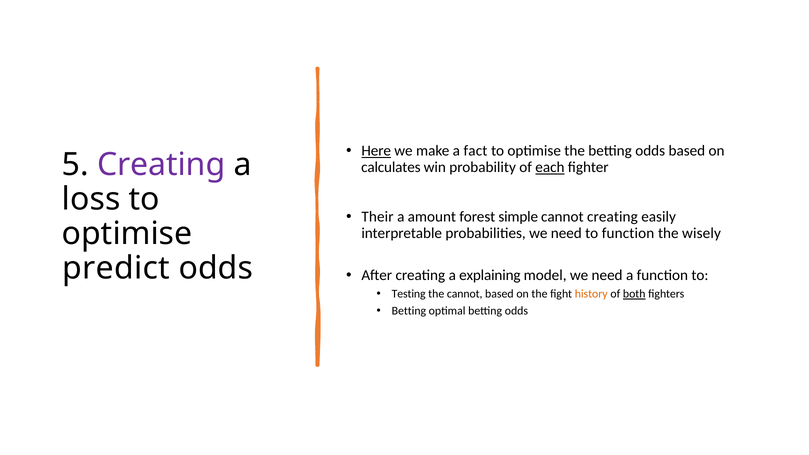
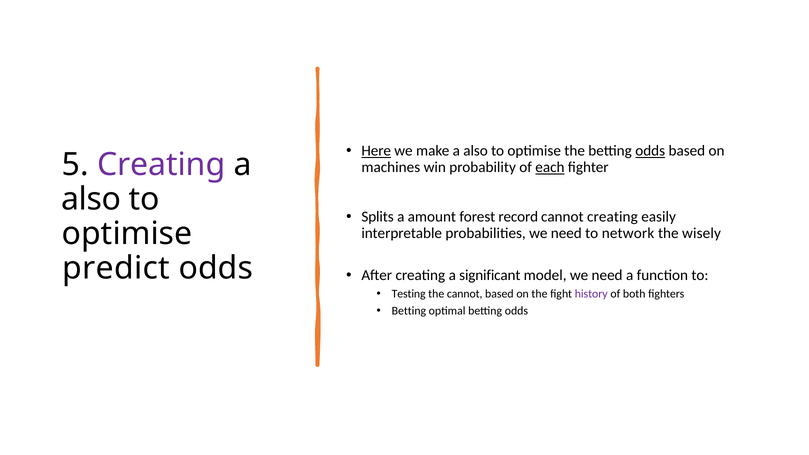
make a fact: fact -> also (476, 151)
odds underline: none -> present (650, 151)
calculates: calculates -> machines (391, 167)
loss: loss -> also (91, 199)
Their: Their -> Splits (378, 217)
simple: simple -> record (518, 217)
to function: function -> network (628, 233)
explaining: explaining -> significant (490, 275)
history colour: orange -> purple (591, 294)
both underline: present -> none (634, 294)
